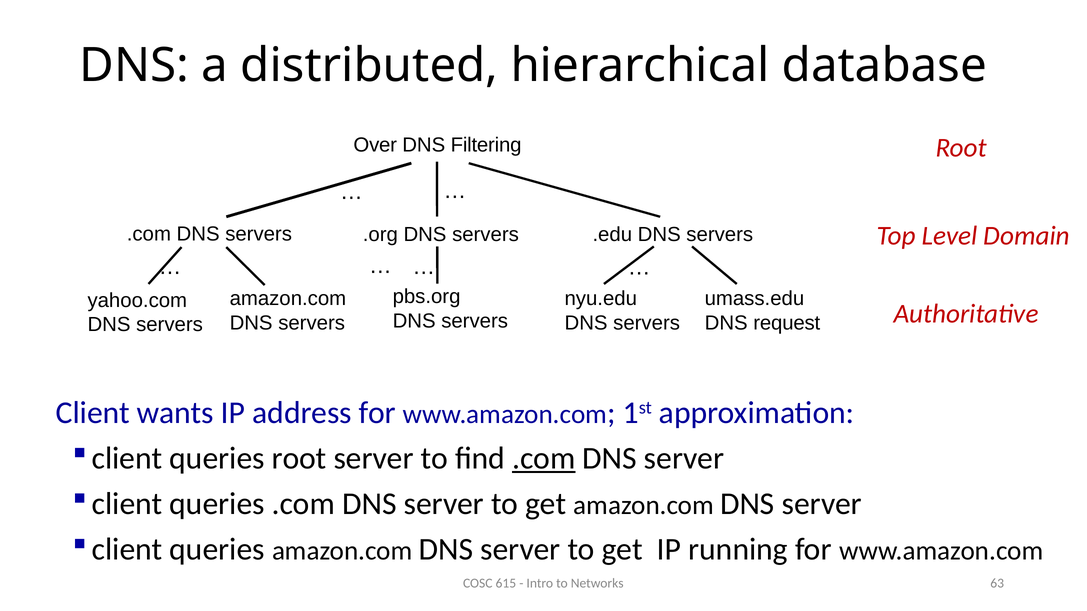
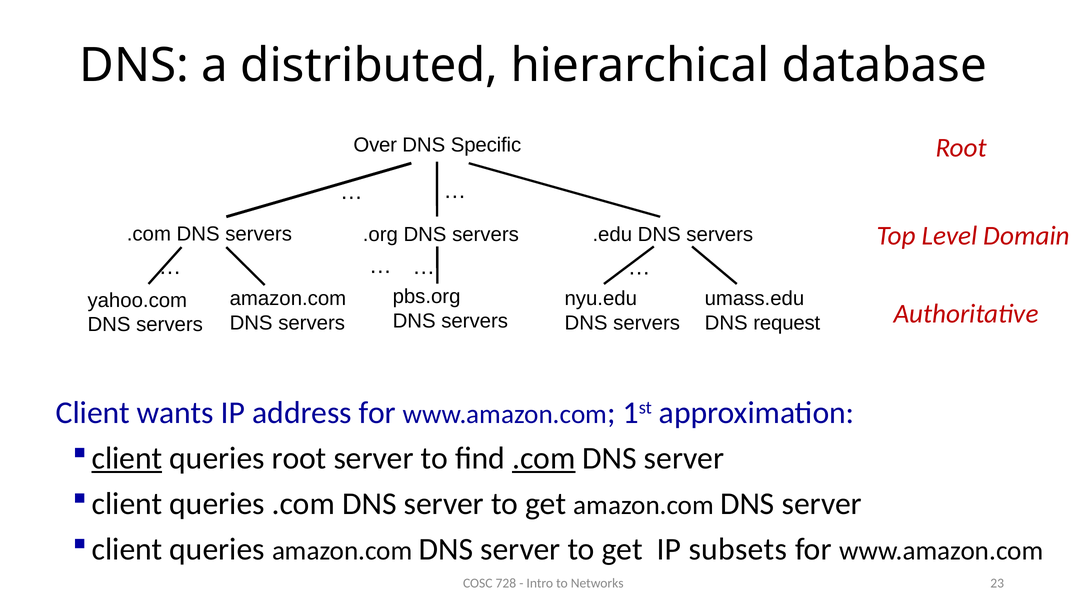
Filtering: Filtering -> Specific (486, 145)
client underline: none -> present (127, 459)
running: running -> subsets (738, 550)
615: 615 -> 728 (506, 584)
63: 63 -> 23 (997, 584)
